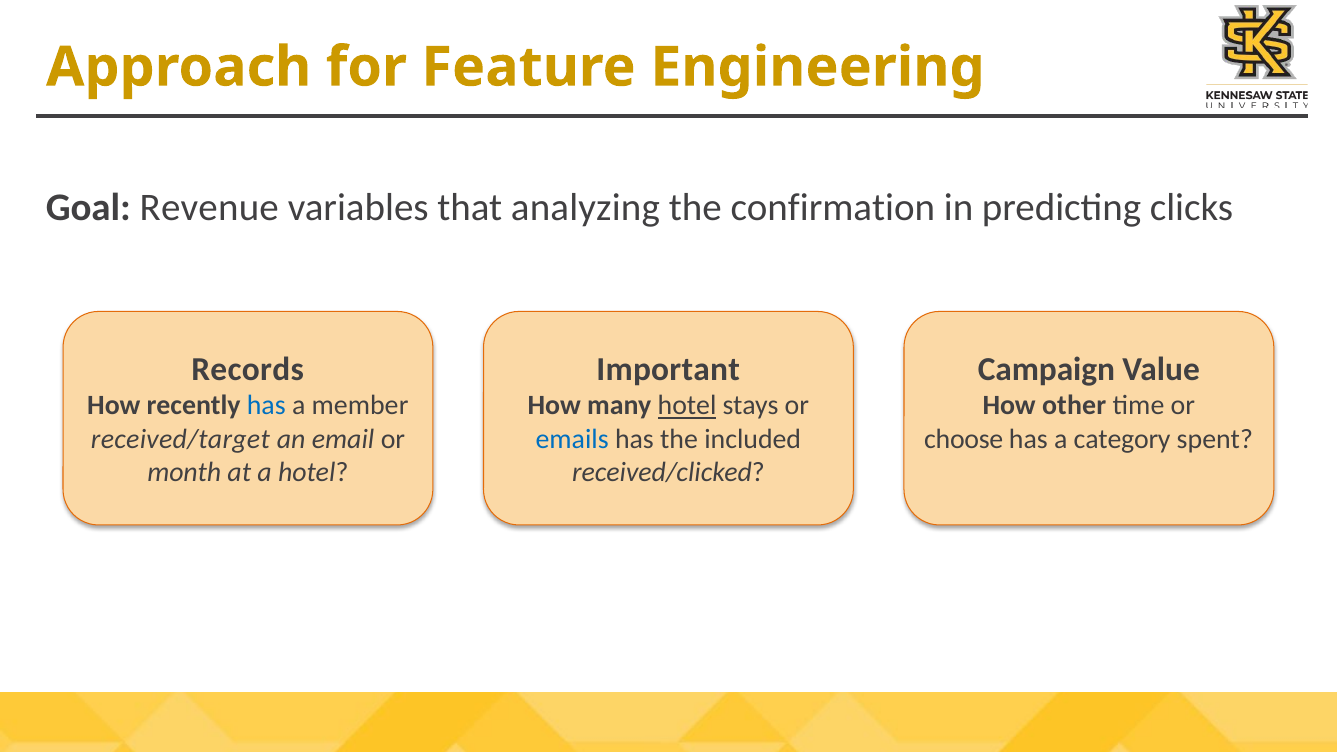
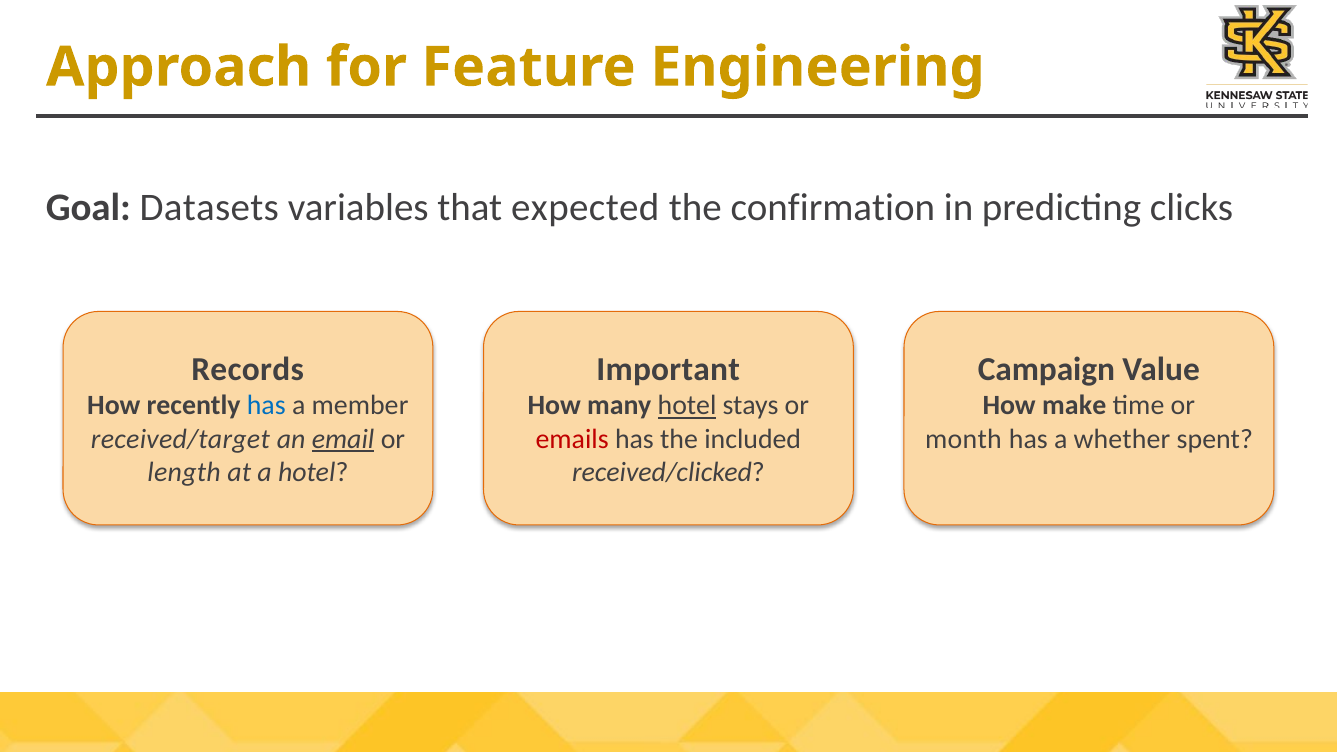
Revenue: Revenue -> Datasets (209, 208)
analyzing: analyzing -> expected (585, 208)
other: other -> make (1074, 406)
email underline: none -> present (343, 439)
emails colour: blue -> red (572, 439)
choose: choose -> month (963, 439)
category: category -> whether (1122, 439)
month: month -> length (184, 473)
